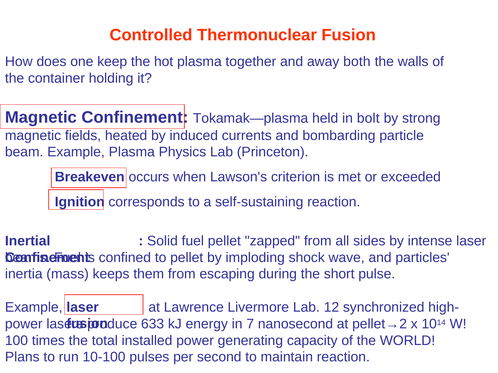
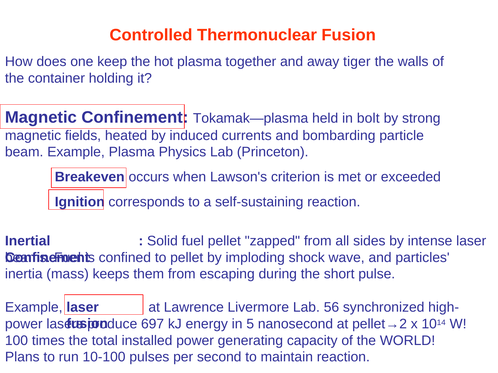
both: both -> tiger (357, 62)
12: 12 -> 56 (331, 308)
633: 633 -> 697 (153, 324)
7: 7 -> 5 (250, 324)
